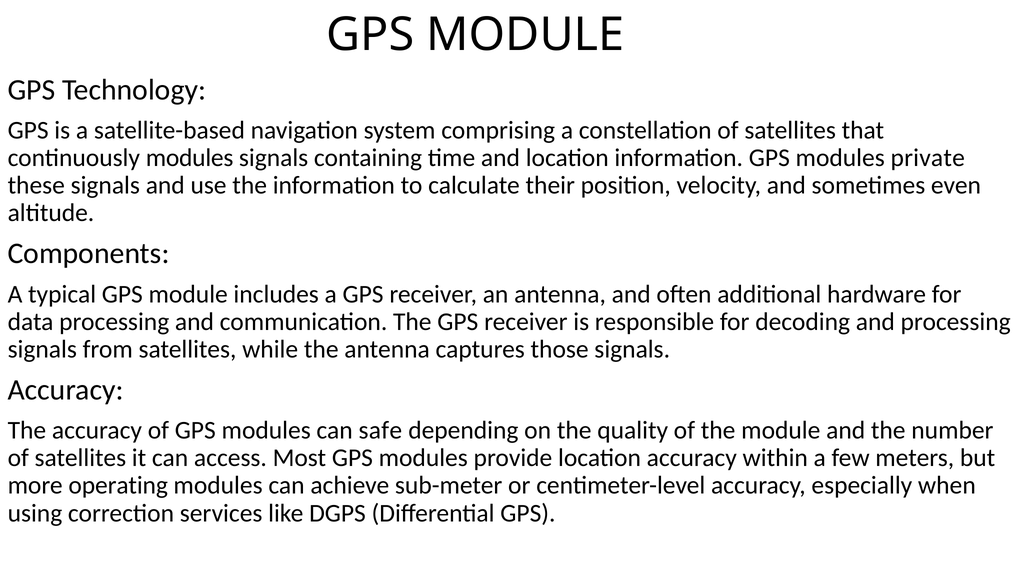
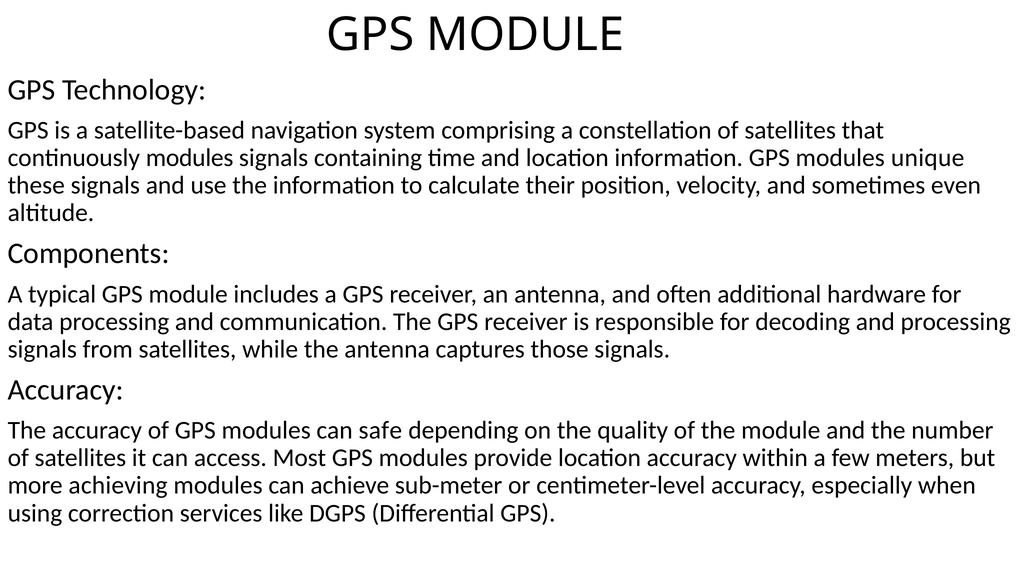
private: private -> unique (928, 158)
operating: operating -> achieving (118, 485)
